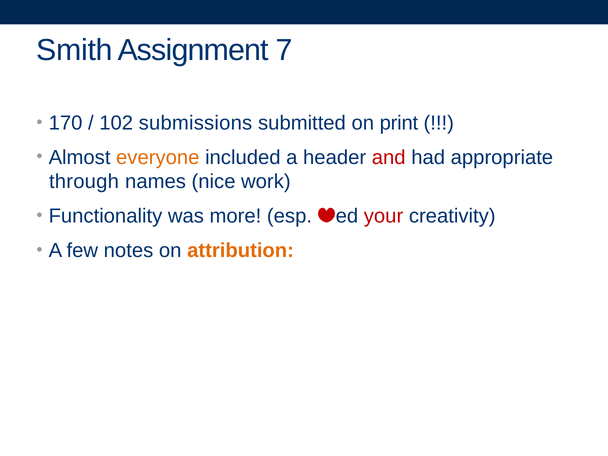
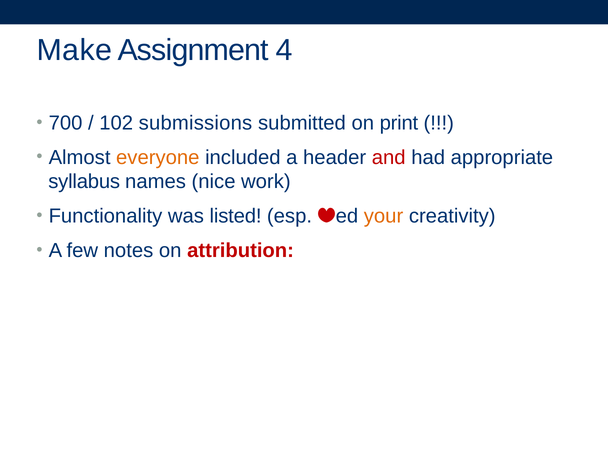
Smith: Smith -> Make (74, 50)
7: 7 -> 4 (284, 50)
170: 170 -> 700 (66, 123)
through: through -> syllabus (84, 182)
more: more -> listed (236, 216)
your colour: red -> orange (384, 216)
attribution colour: orange -> red (241, 251)
